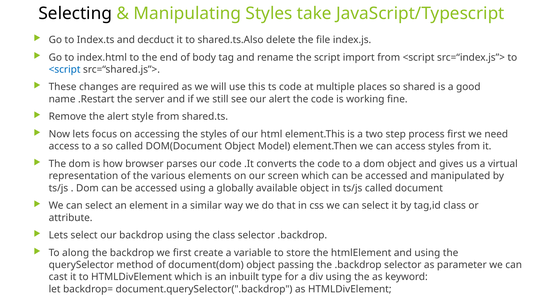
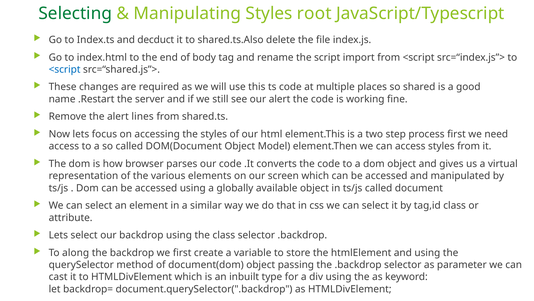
Selecting colour: black -> green (75, 14)
take: take -> root (314, 14)
style: style -> lines (143, 116)
